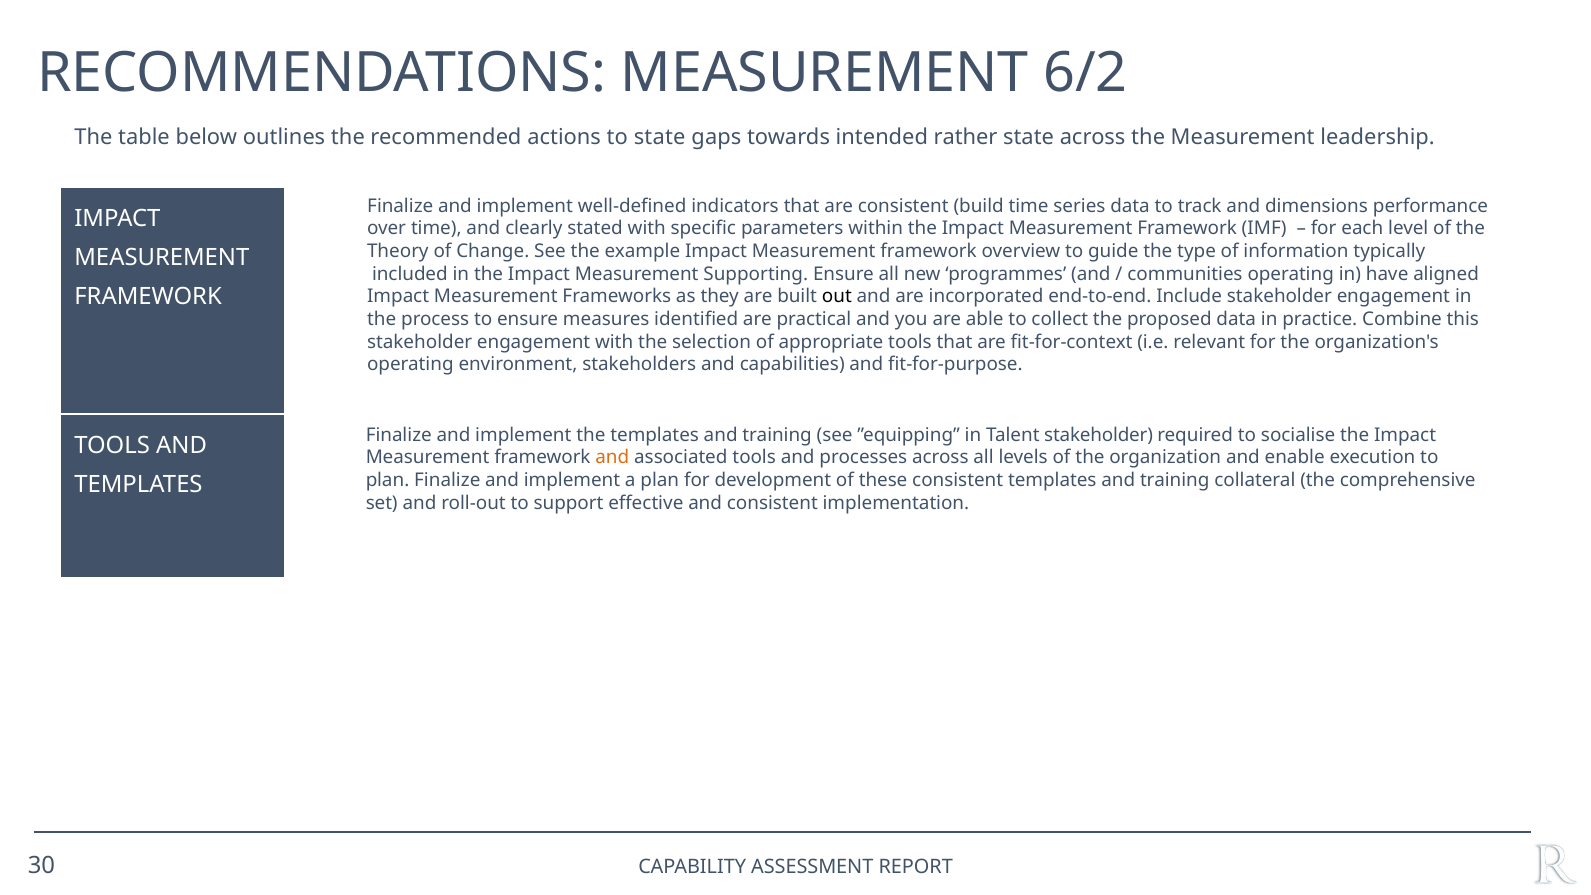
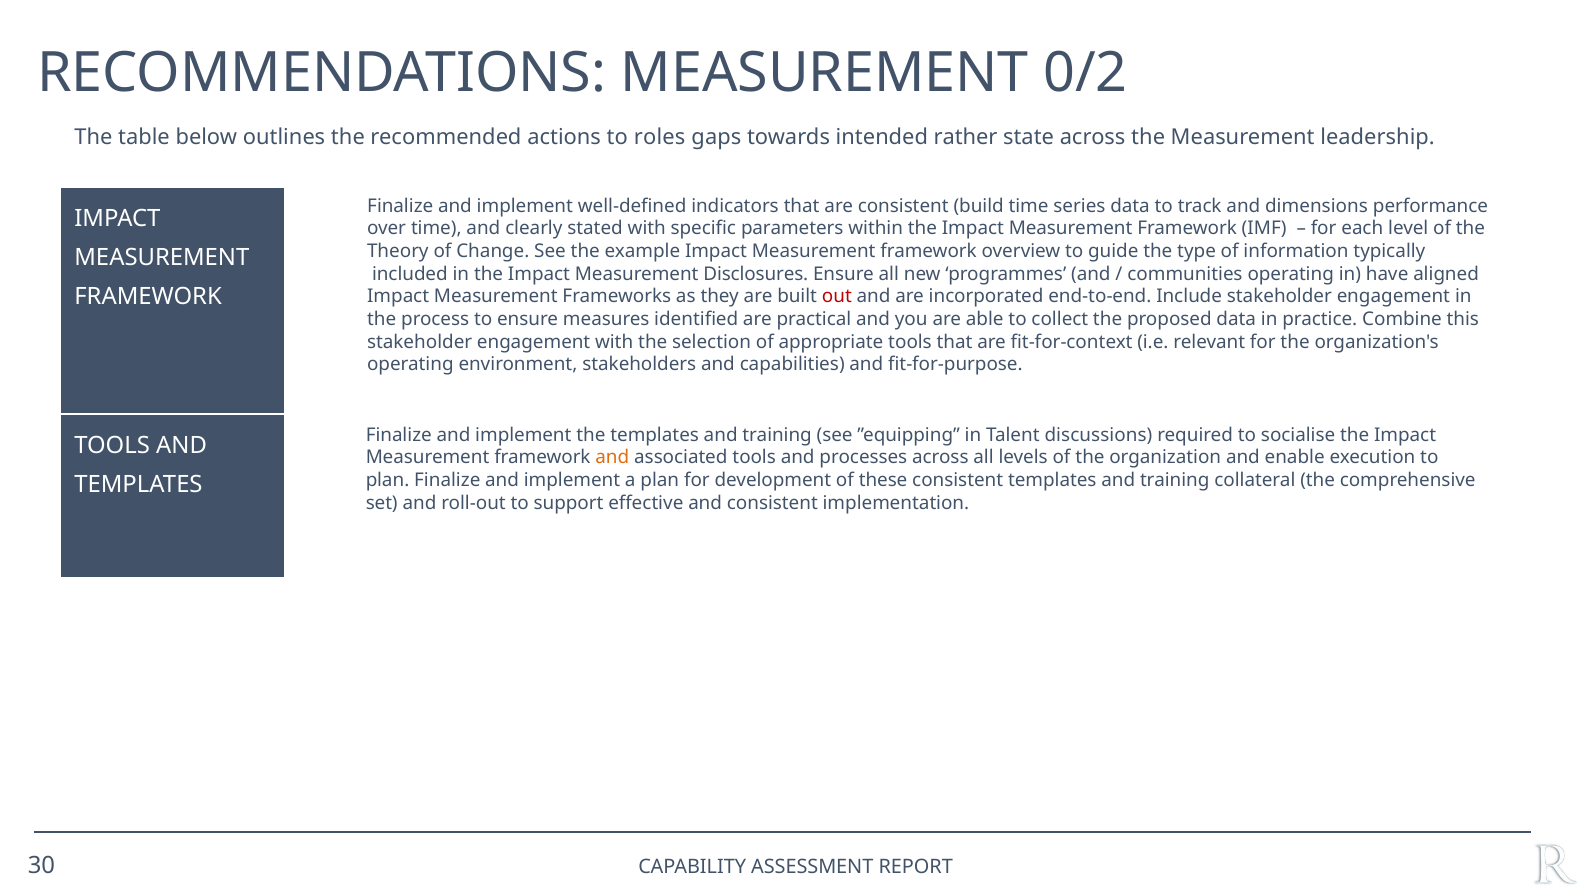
6/2: 6/2 -> 0/2 (1086, 74)
to state: state -> roles (660, 137)
Supporting: Supporting -> Disclosures (756, 274)
out colour: black -> red (837, 296)
Talent stakeholder: stakeholder -> discussions (1098, 435)
